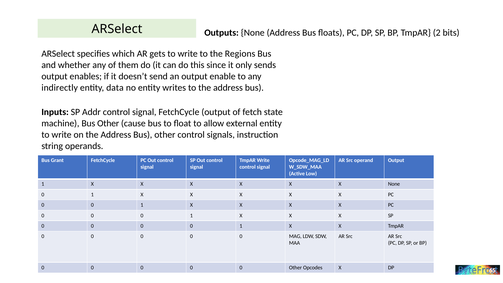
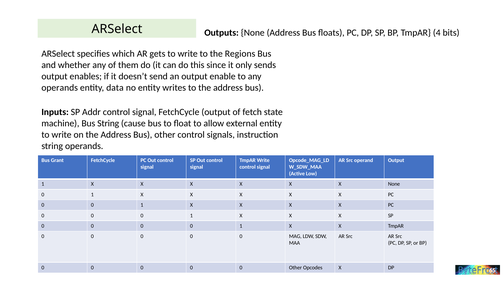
2: 2 -> 4 (437, 33)
indirectly: indirectly -> operands (60, 88)
machine Bus Other: Other -> String (108, 123)
